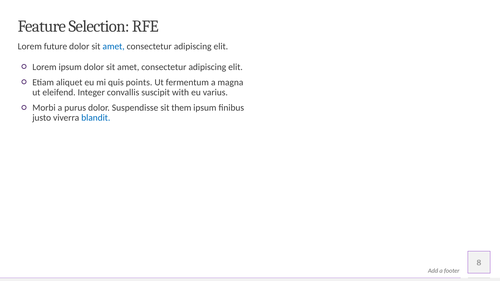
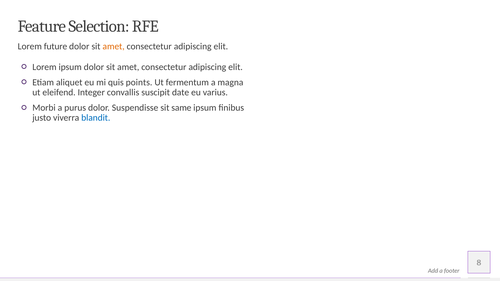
amet colour: blue -> orange (114, 46)
with: with -> date (181, 92)
them: them -> same (181, 108)
